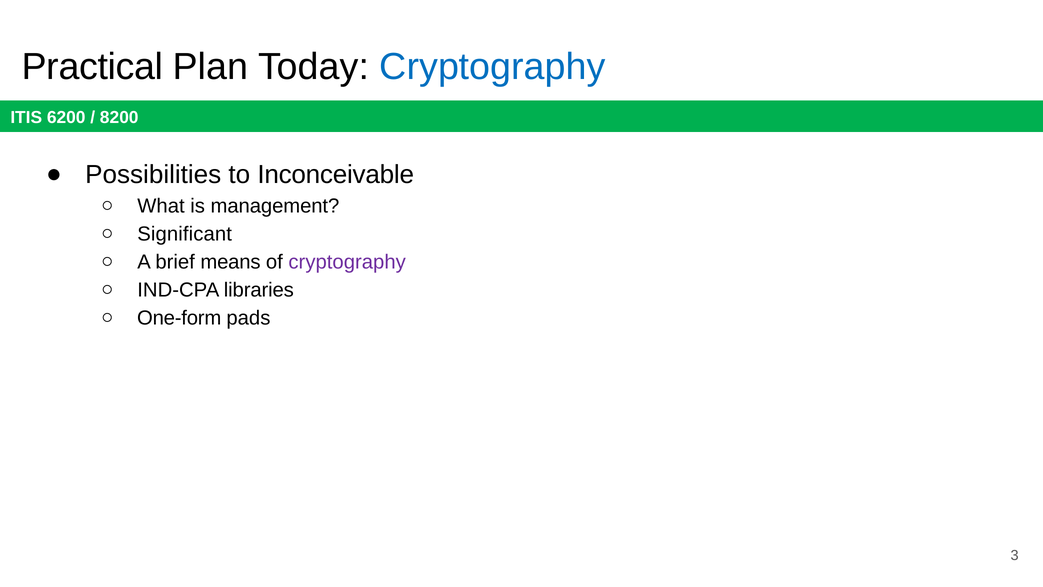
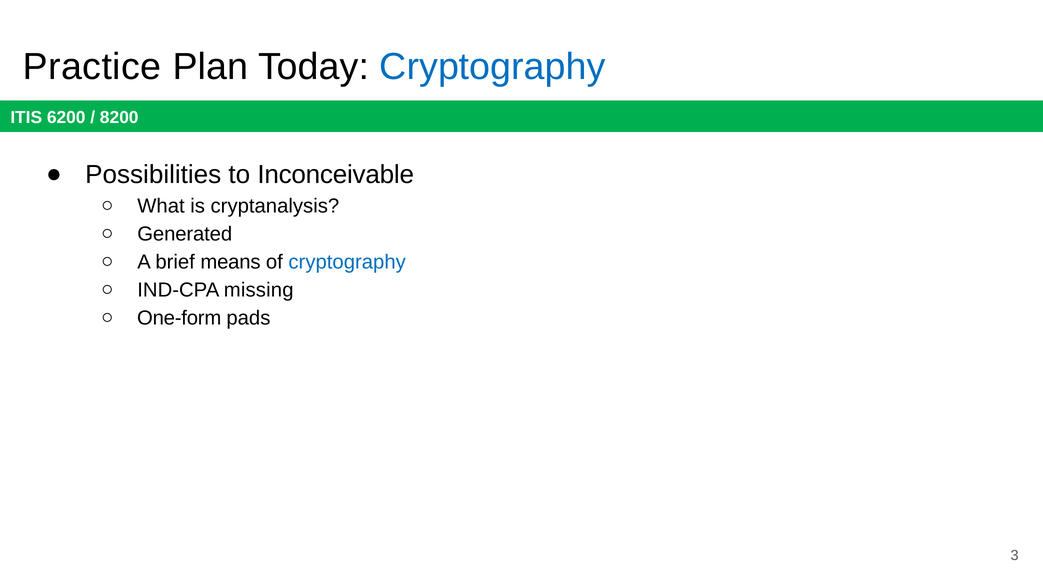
Practical: Practical -> Practice (92, 67)
management: management -> cryptanalysis (275, 206)
Significant: Significant -> Generated (185, 234)
cryptography colour: purple -> blue (347, 262)
libraries: libraries -> missing (259, 290)
